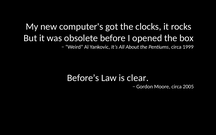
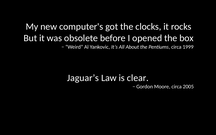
Before’s: Before’s -> Jaguar’s (83, 78)
